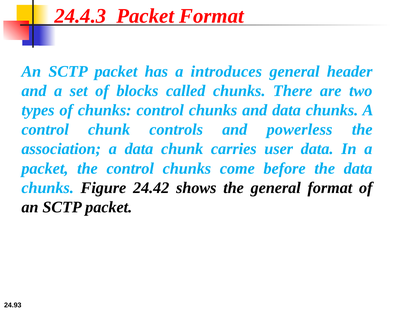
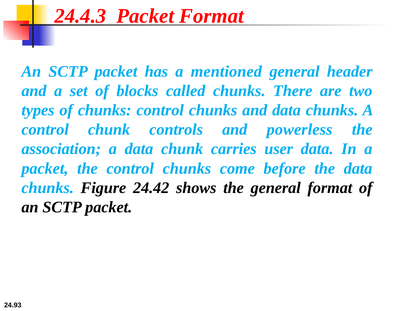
introduces: introduces -> mentioned (226, 72)
